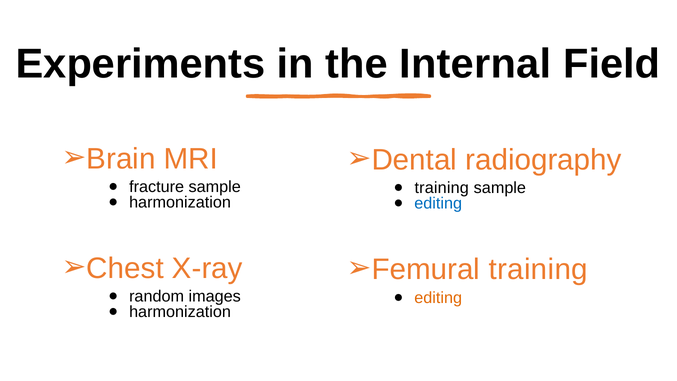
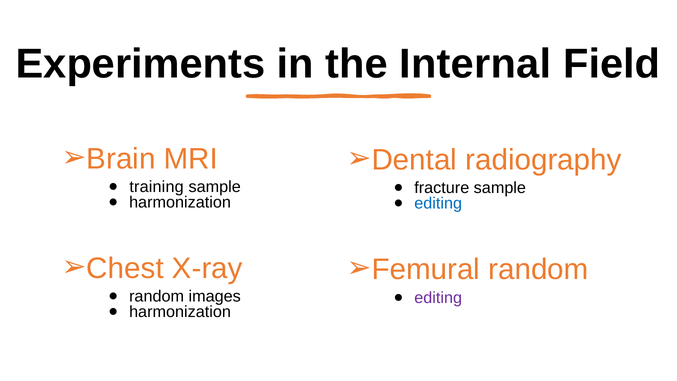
fracture: fracture -> training (157, 187)
training: training -> fracture (442, 188)
training: training -> random (538, 269)
editing colour: orange -> purple (438, 298)
